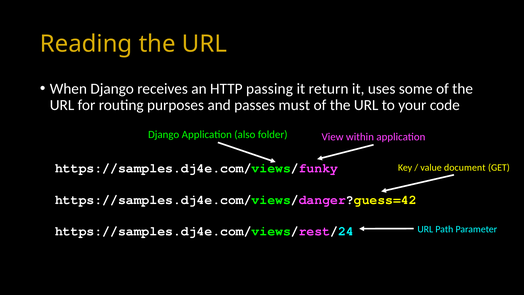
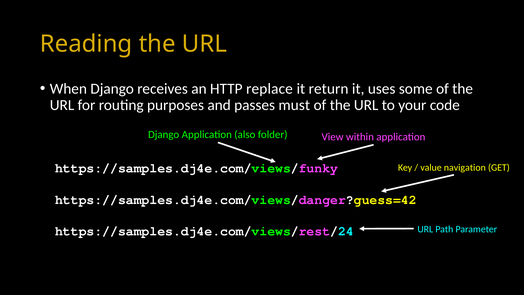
passing: passing -> replace (269, 89)
document: document -> navigation (465, 168)
